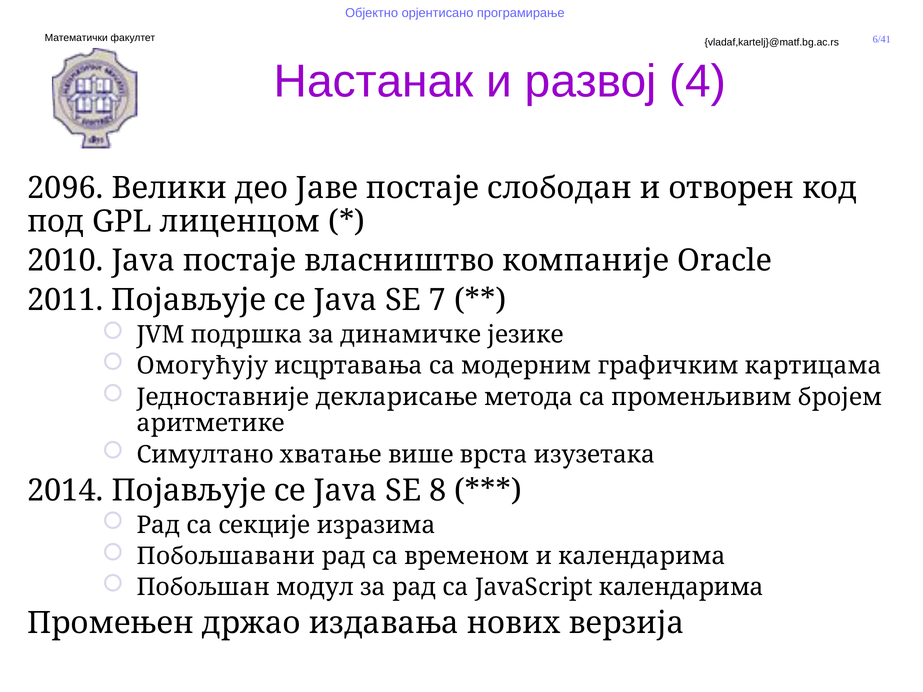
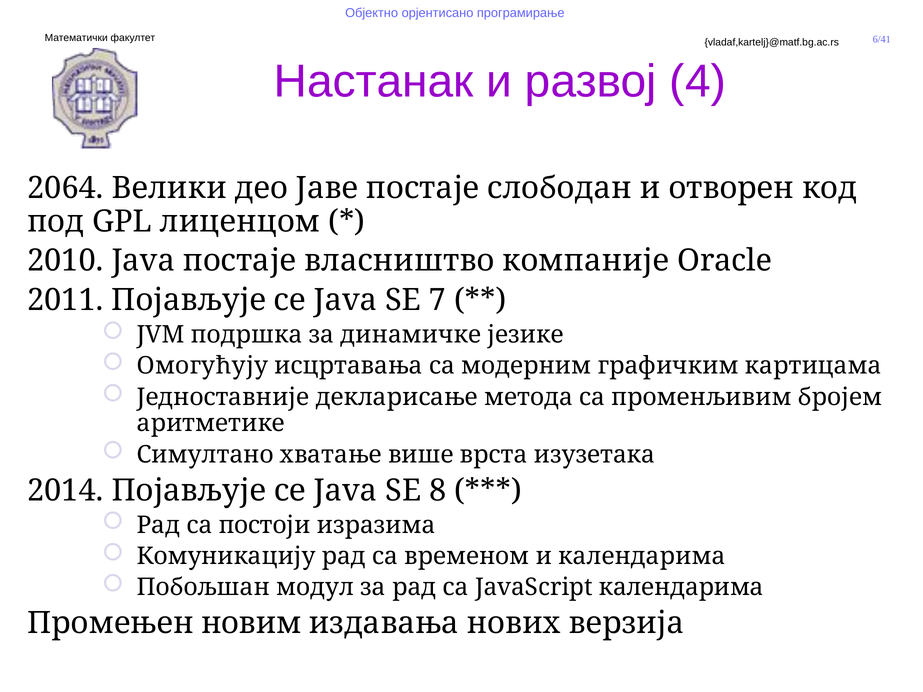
2096: 2096 -> 2064 (65, 188)
секције: секције -> постоји (265, 525)
Побољшавани: Побољшавани -> Комуникацију (226, 556)
држао: држао -> новим (251, 623)
